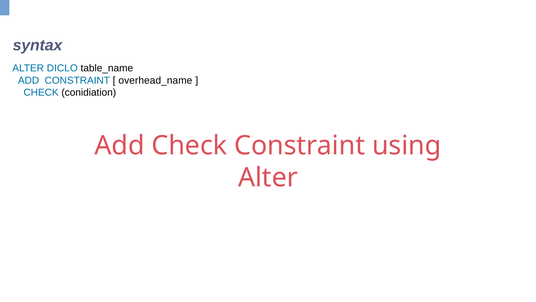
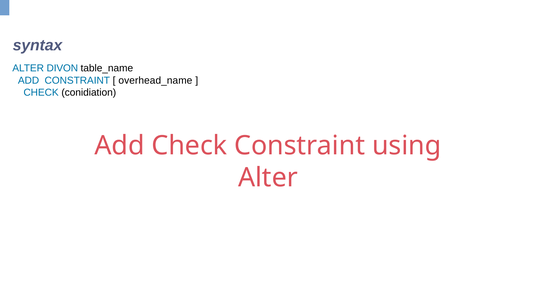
DICLO: DICLO -> DIVON (62, 68)
